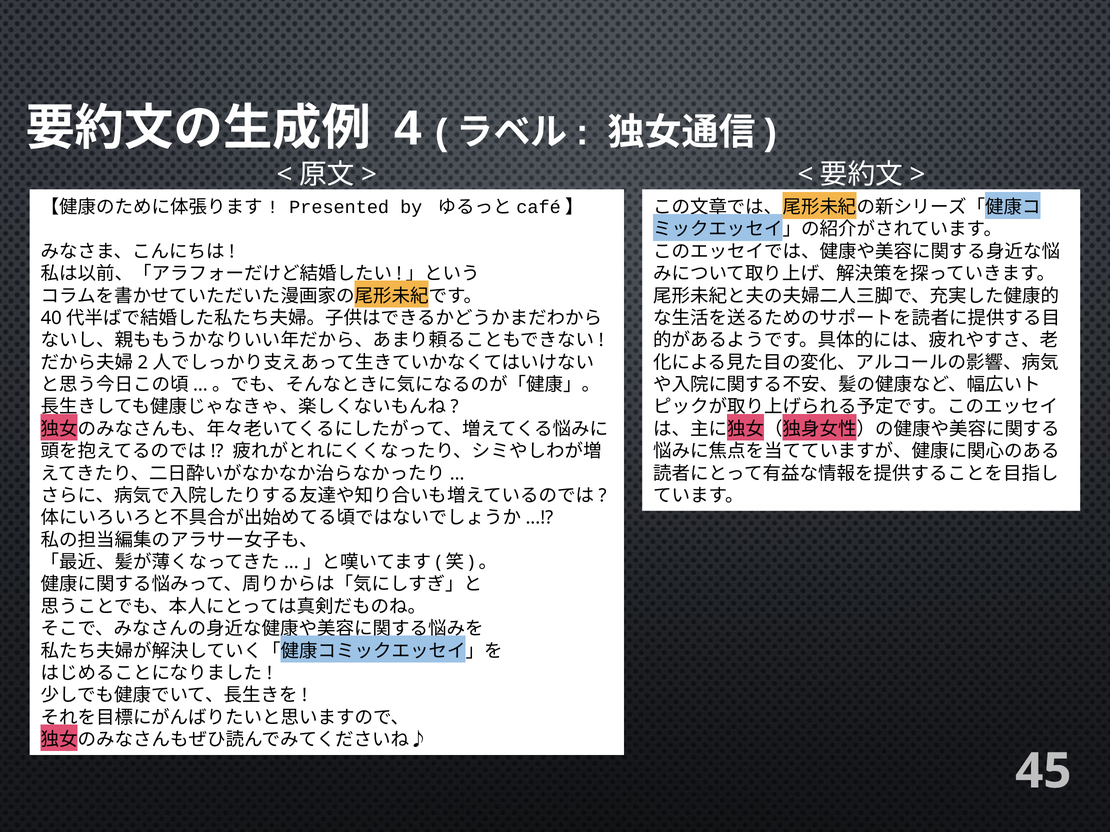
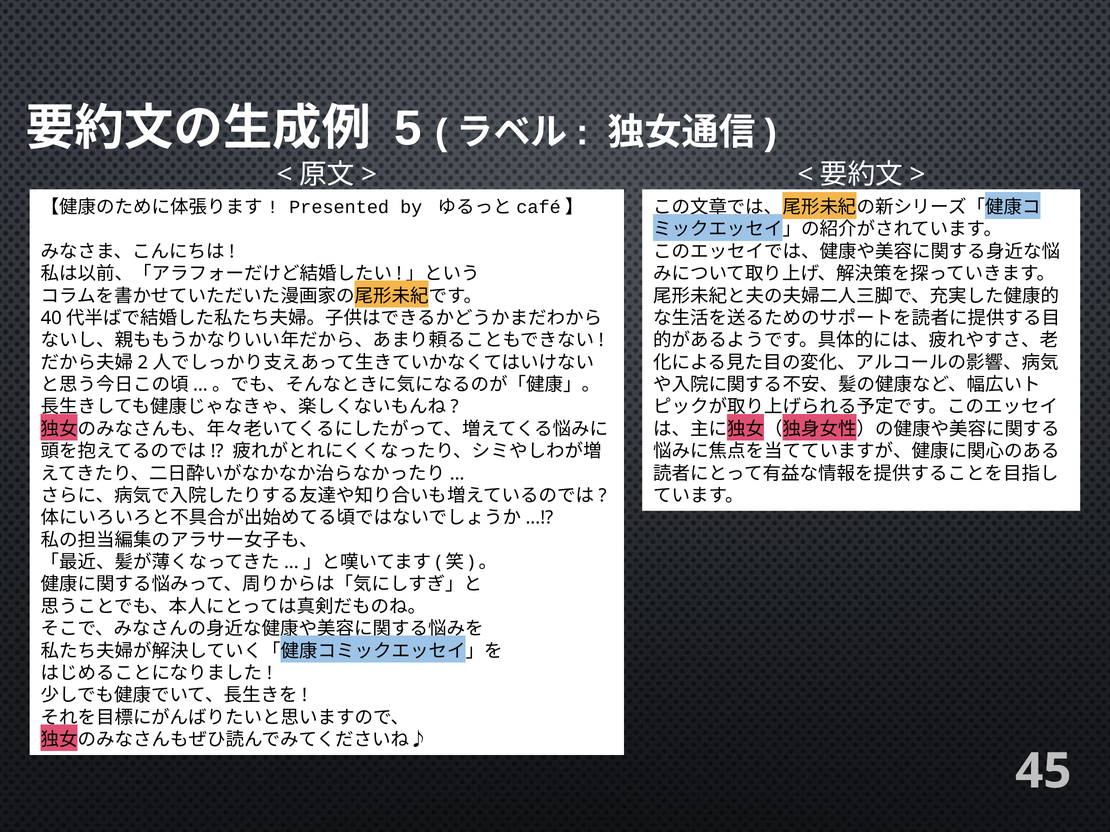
4: 4 -> 5 (408, 128)
